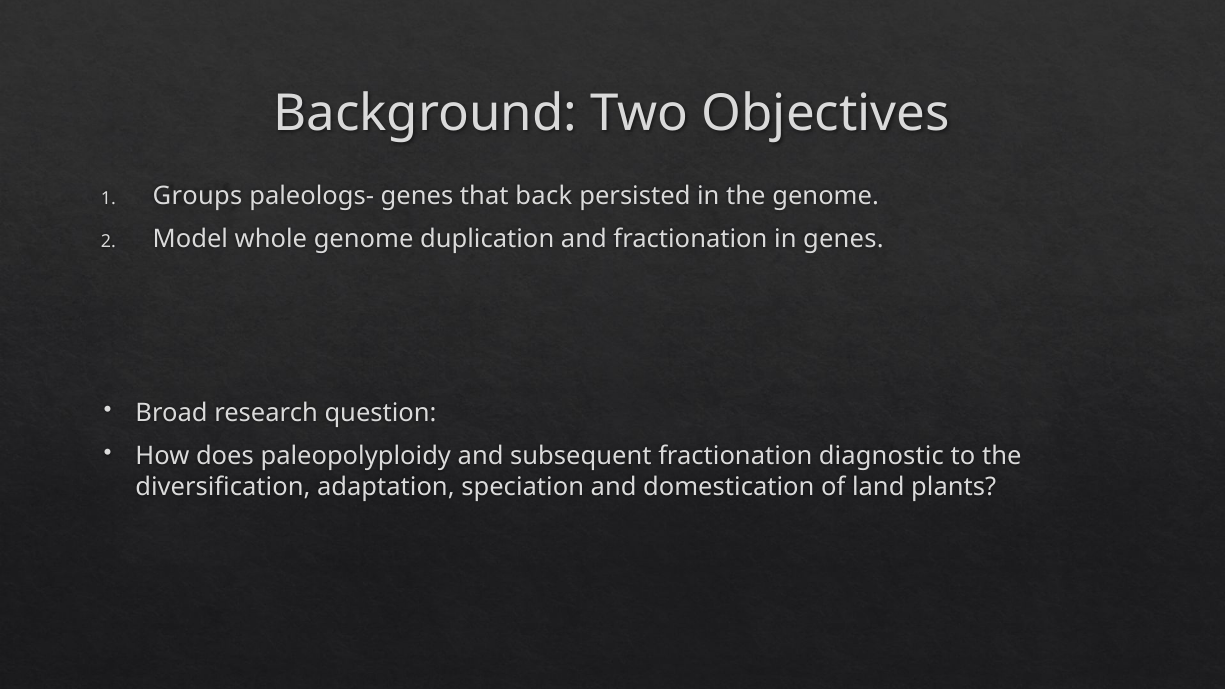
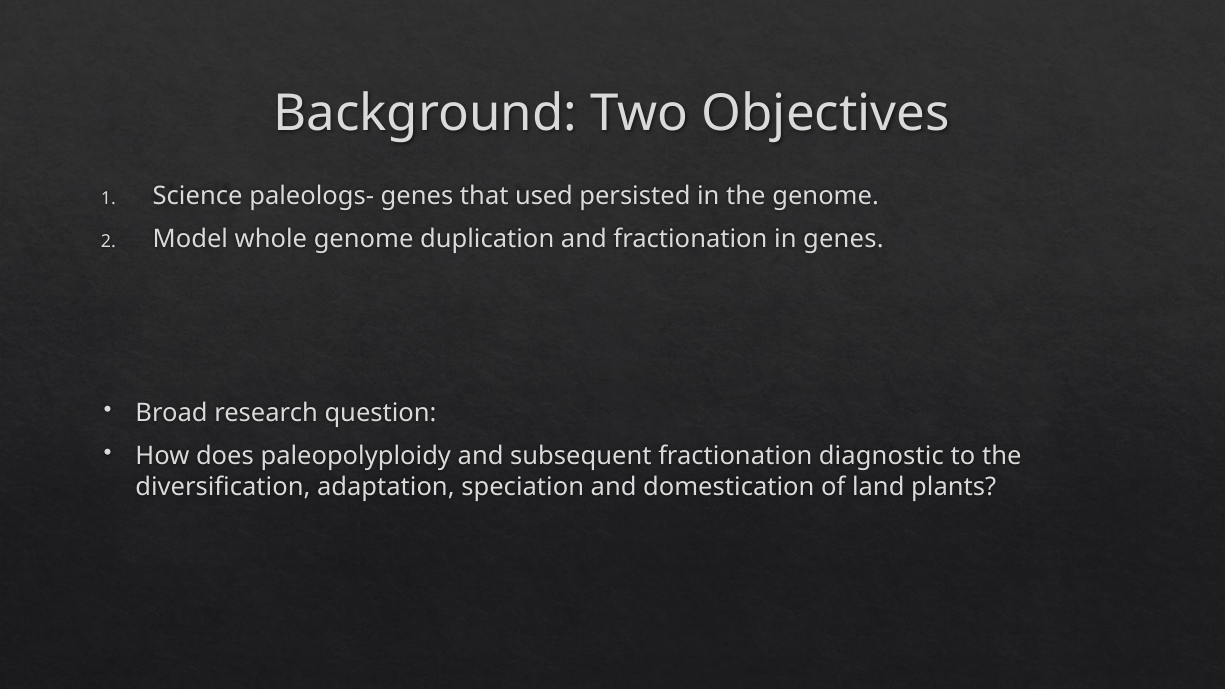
Groups: Groups -> Science (198, 196)
back: back -> used (544, 196)
